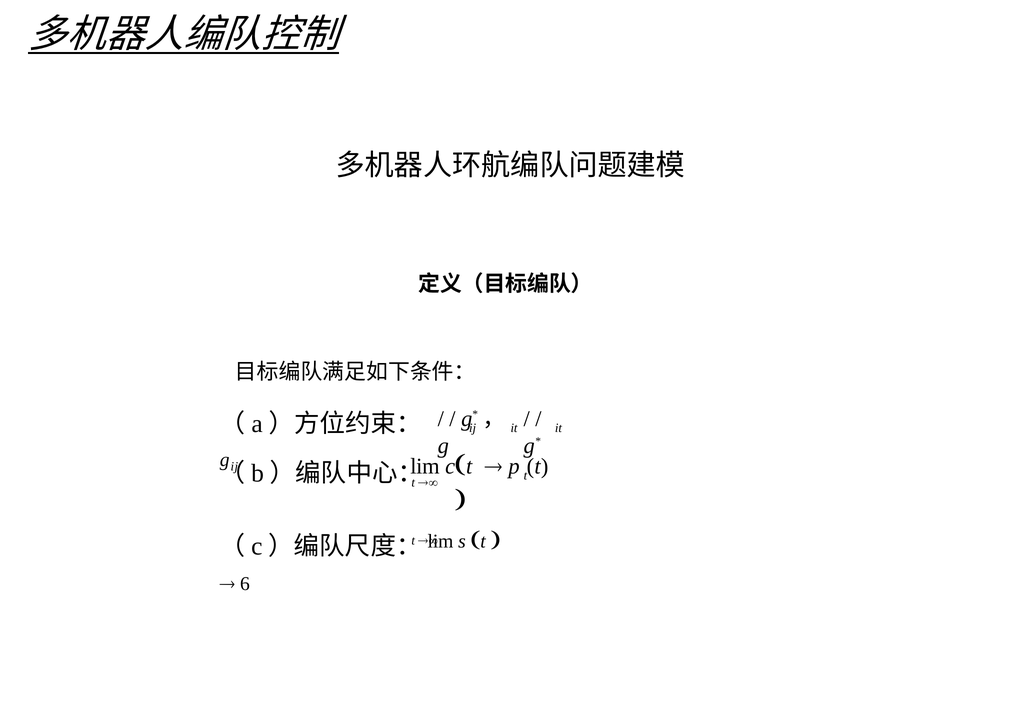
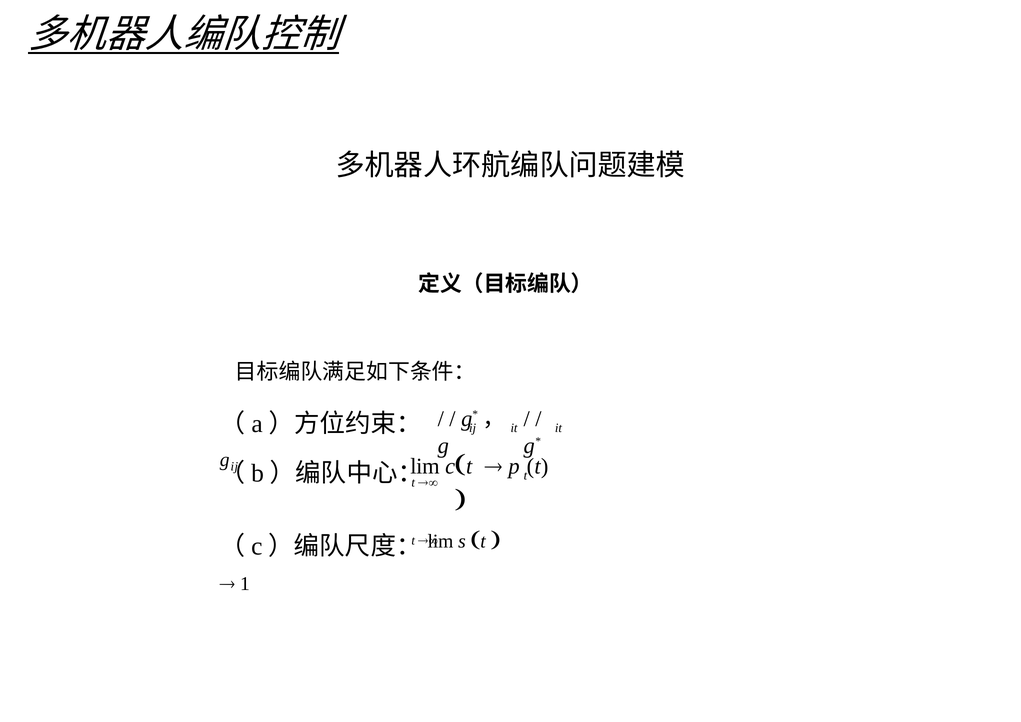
6: 6 -> 1 (245, 584)
